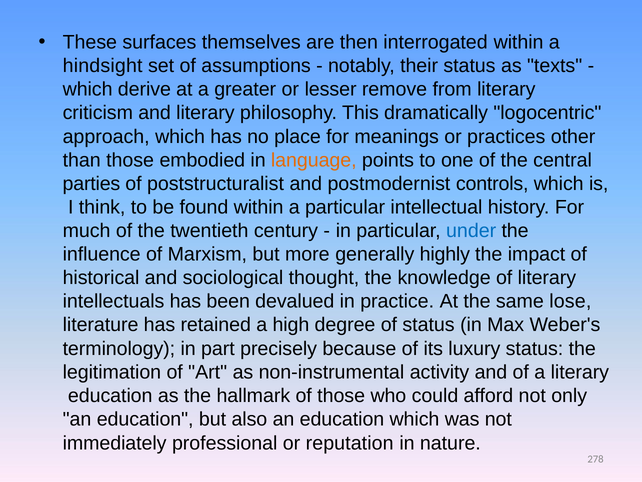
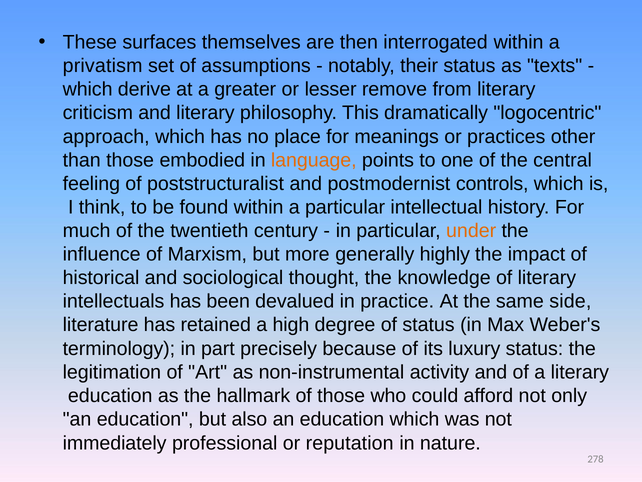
hindsight: hindsight -> privatism (103, 66)
parties: parties -> feeling (91, 183)
under colour: blue -> orange (471, 231)
lose: lose -> side (570, 301)
